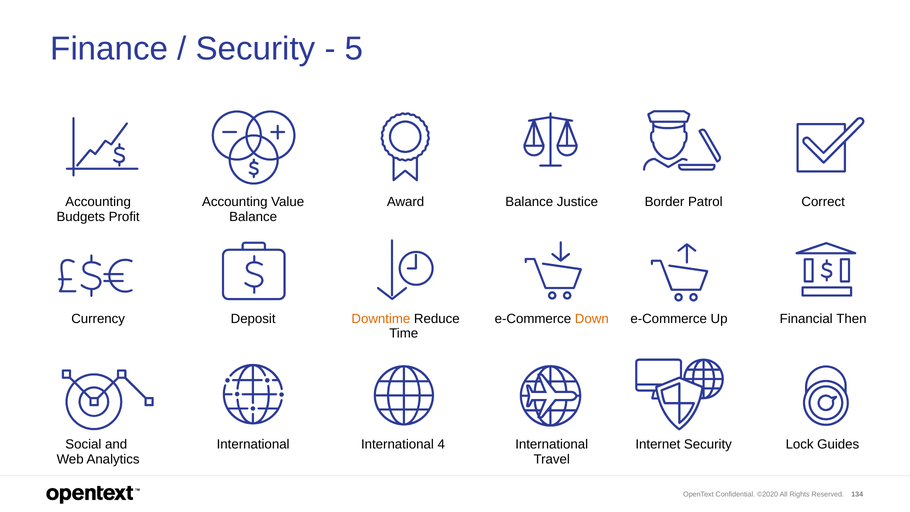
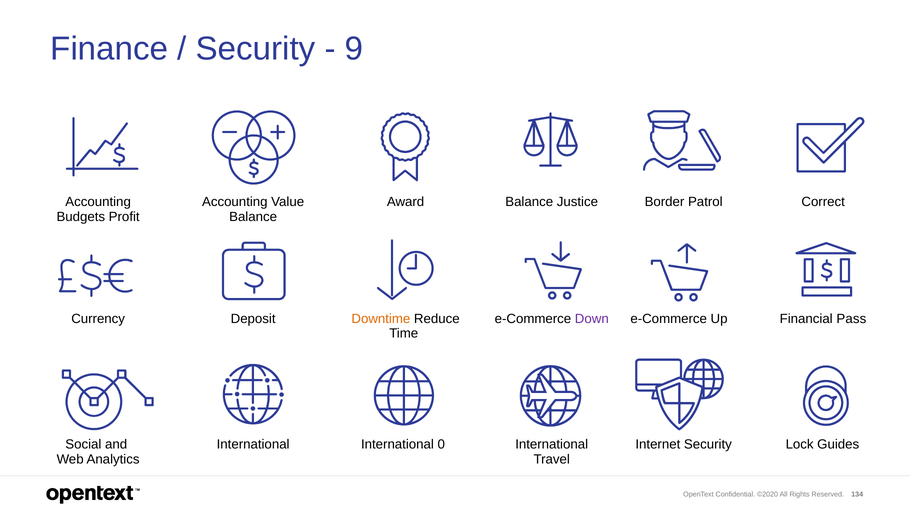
5: 5 -> 9 (354, 49)
Down colour: orange -> purple (592, 319)
Then: Then -> Pass (851, 319)
4: 4 -> 0 (441, 444)
